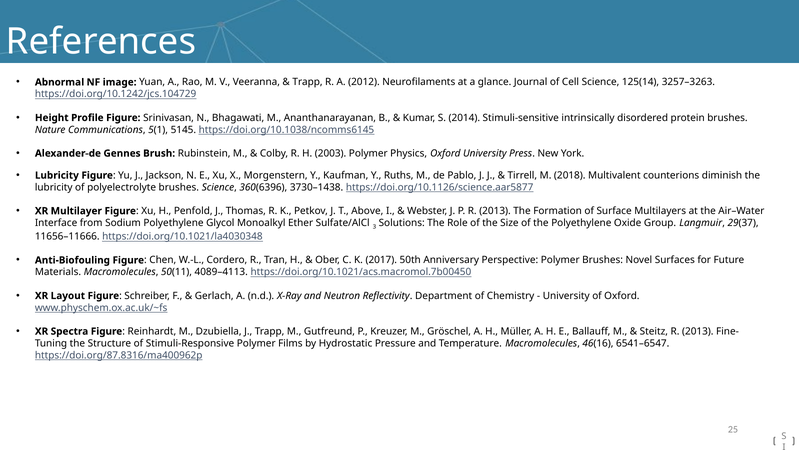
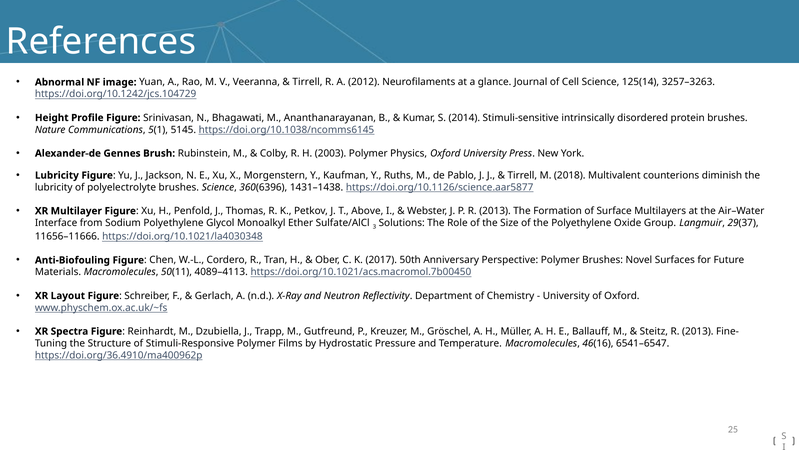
Trapp: Trapp -> Tirrell (308, 82)
3730–1438: 3730–1438 -> 1431–1438 (317, 187)
https://doi.org/87.8316/ma400962p: https://doi.org/87.8316/ma400962p -> https://doi.org/36.4910/ma400962p (119, 355)
